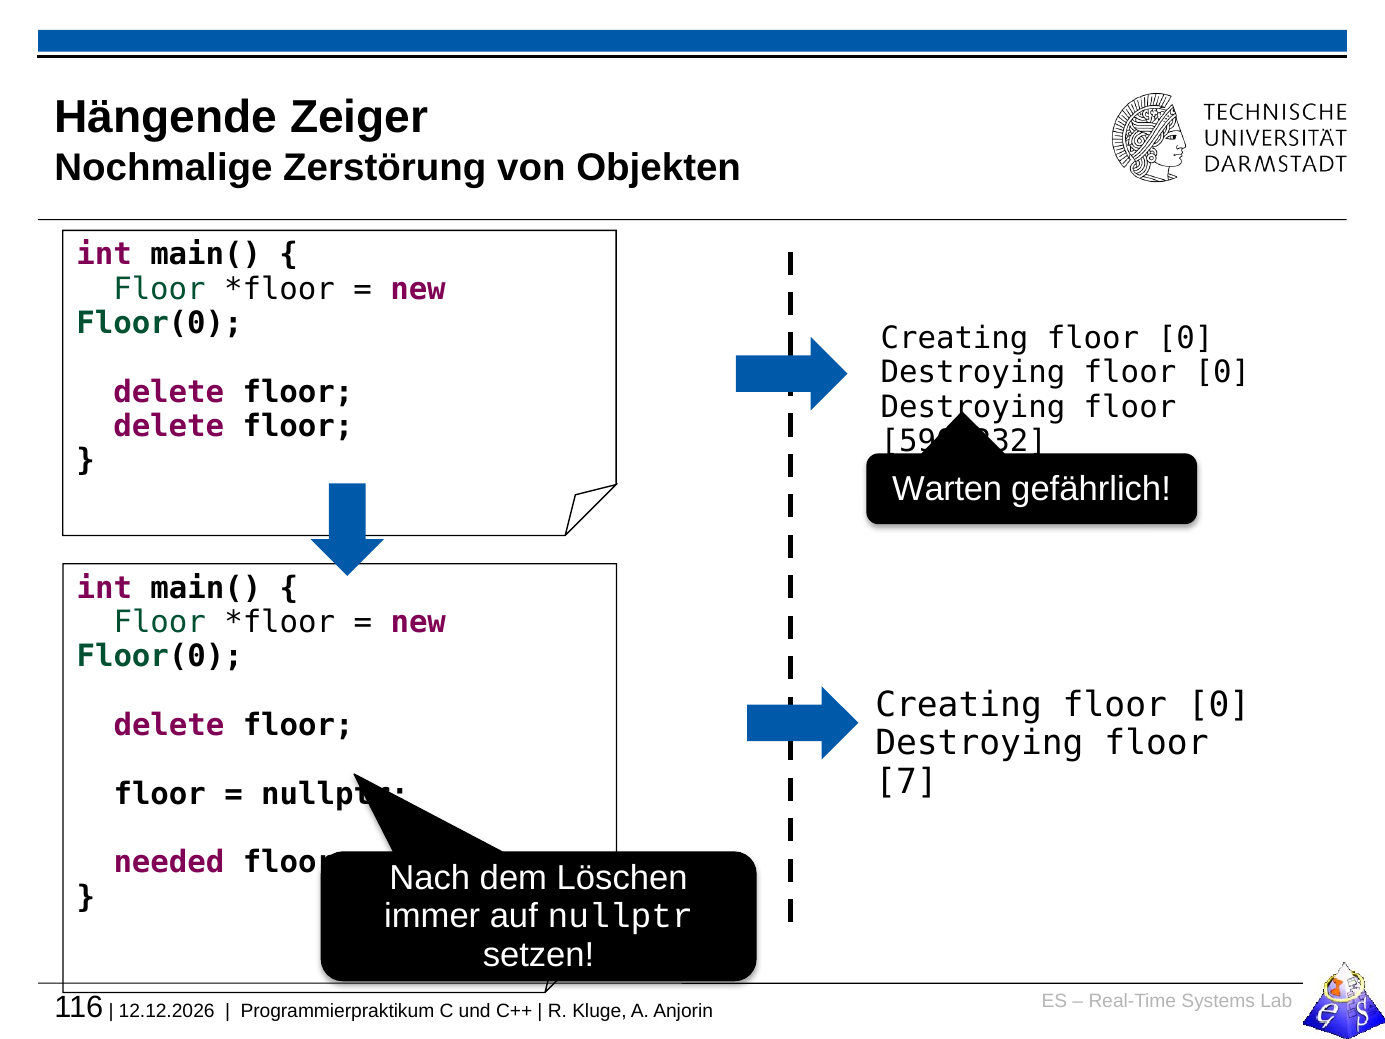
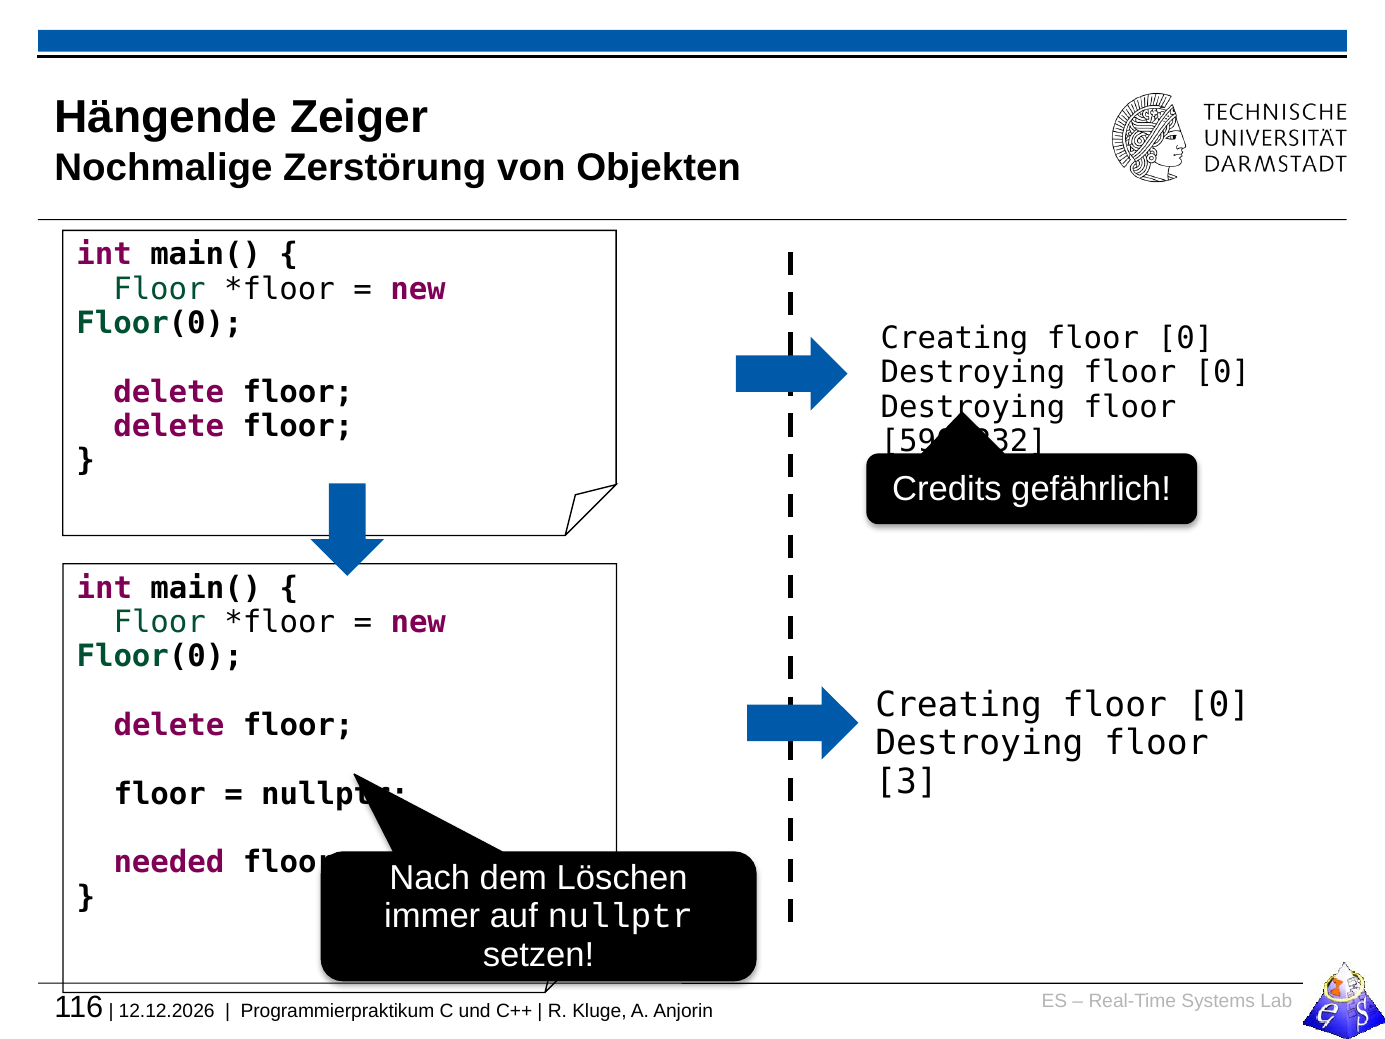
Warten: Warten -> Credits (947, 489)
7: 7 -> 3 (907, 782)
